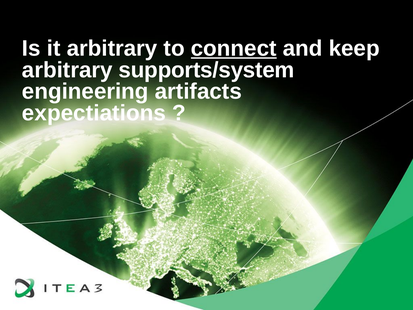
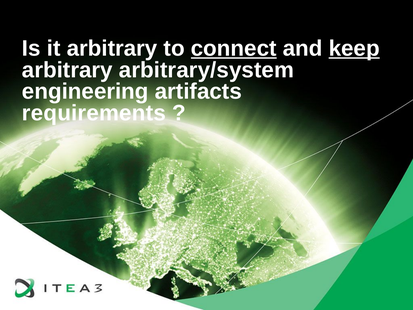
keep underline: none -> present (354, 48)
supports/system: supports/system -> arbitrary/system (206, 70)
expectiations: expectiations -> requirements (94, 113)
